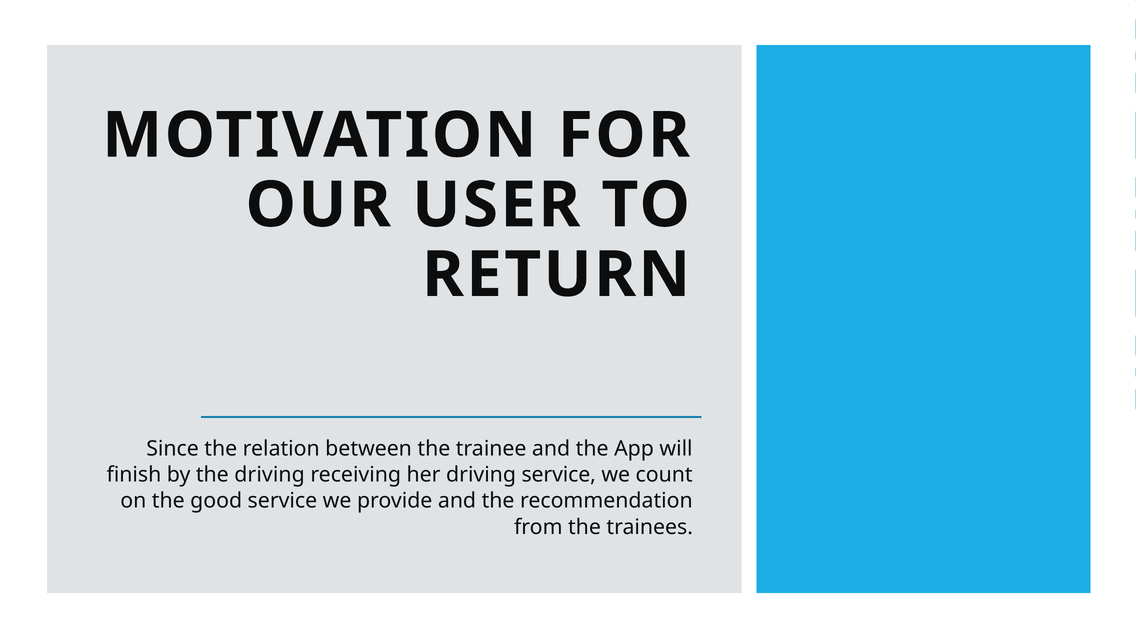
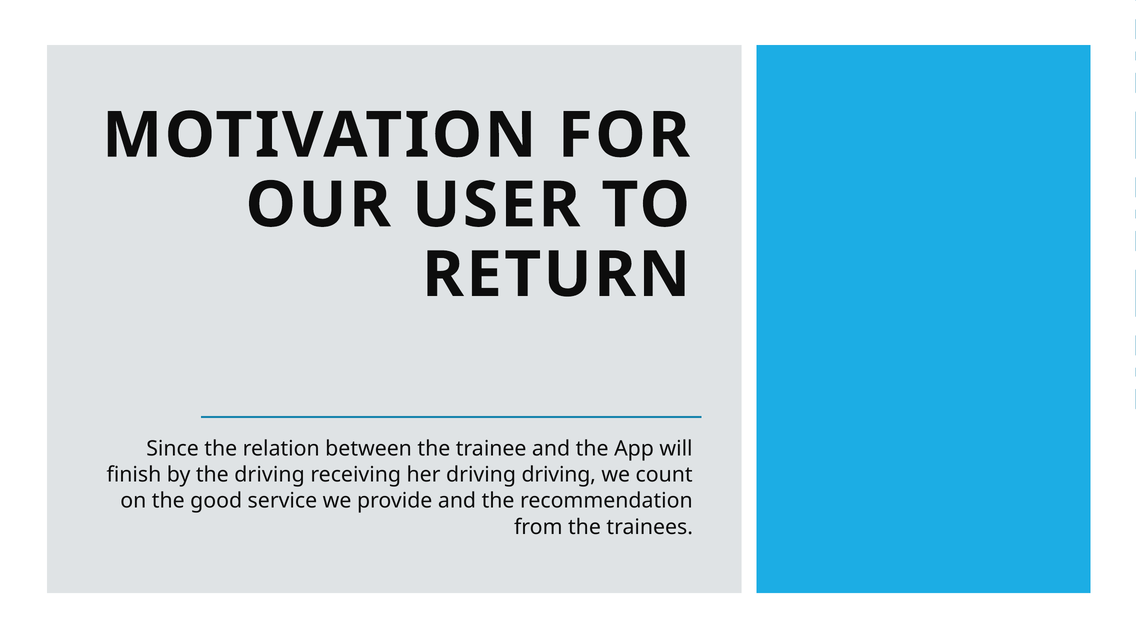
driving service: service -> driving (559, 475)
